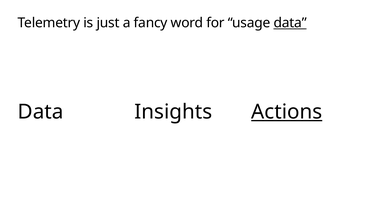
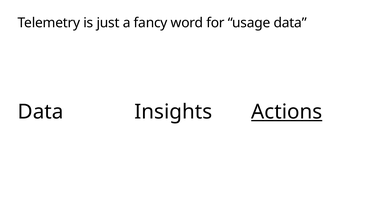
data underline: present -> none (290, 23)
